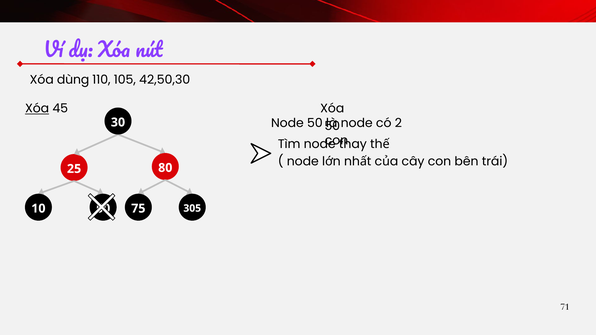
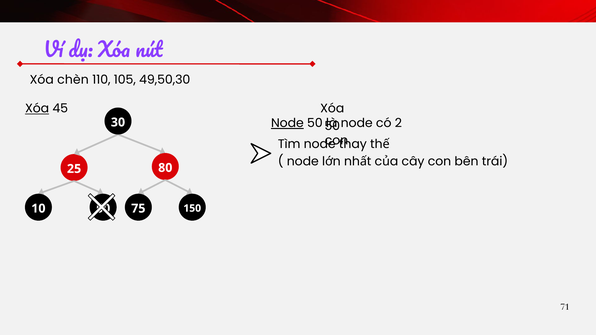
dùng: dùng -> chèn (73, 80)
42,50,30: 42,50,30 -> 49,50,30 (165, 80)
Node underline: none -> present (287, 123)
305: 305 -> 150 (192, 208)
